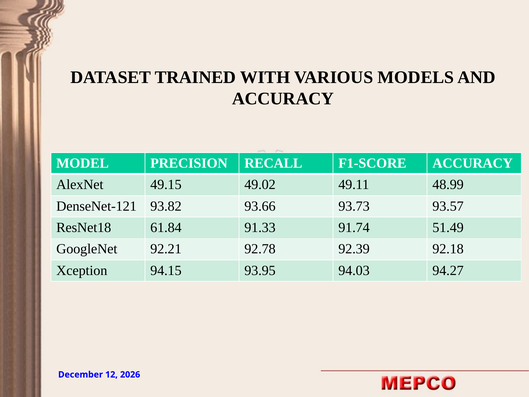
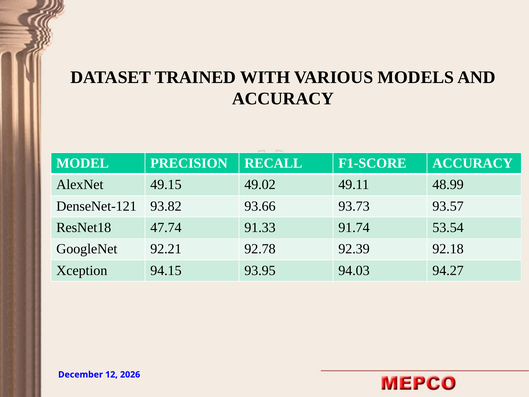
61.84: 61.84 -> 47.74 (166, 227)
51.49: 51.49 -> 53.54 (448, 227)
